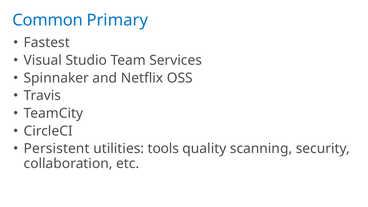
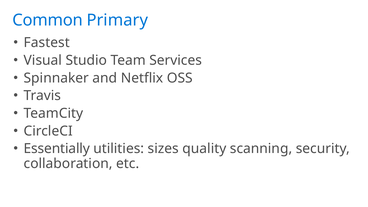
Persistent: Persistent -> Essentially (57, 149)
tools: tools -> sizes (163, 149)
